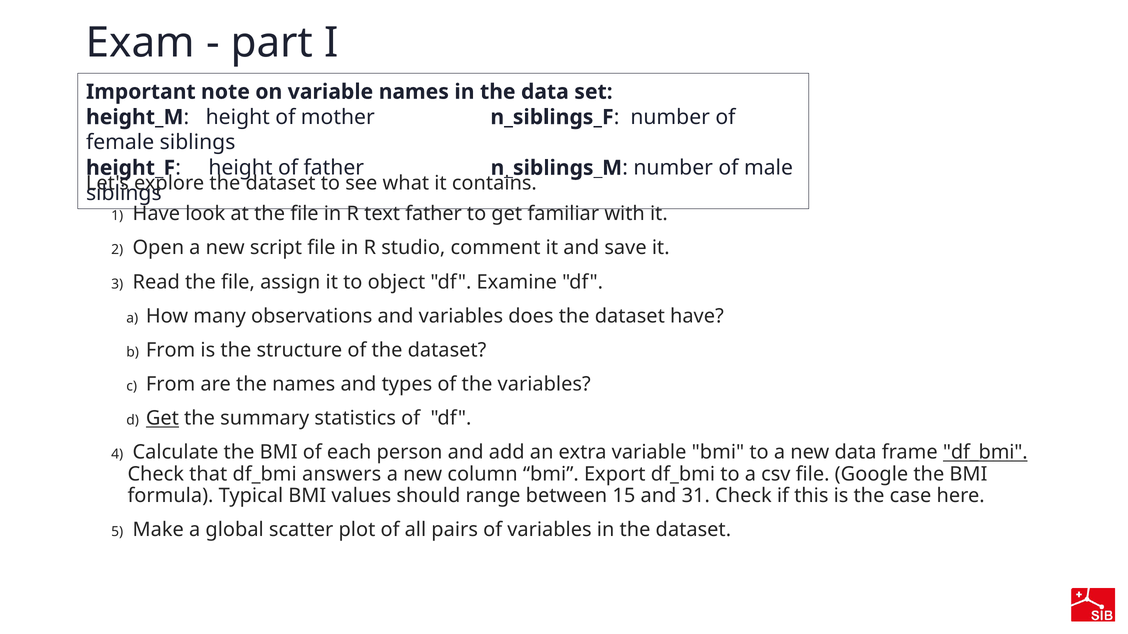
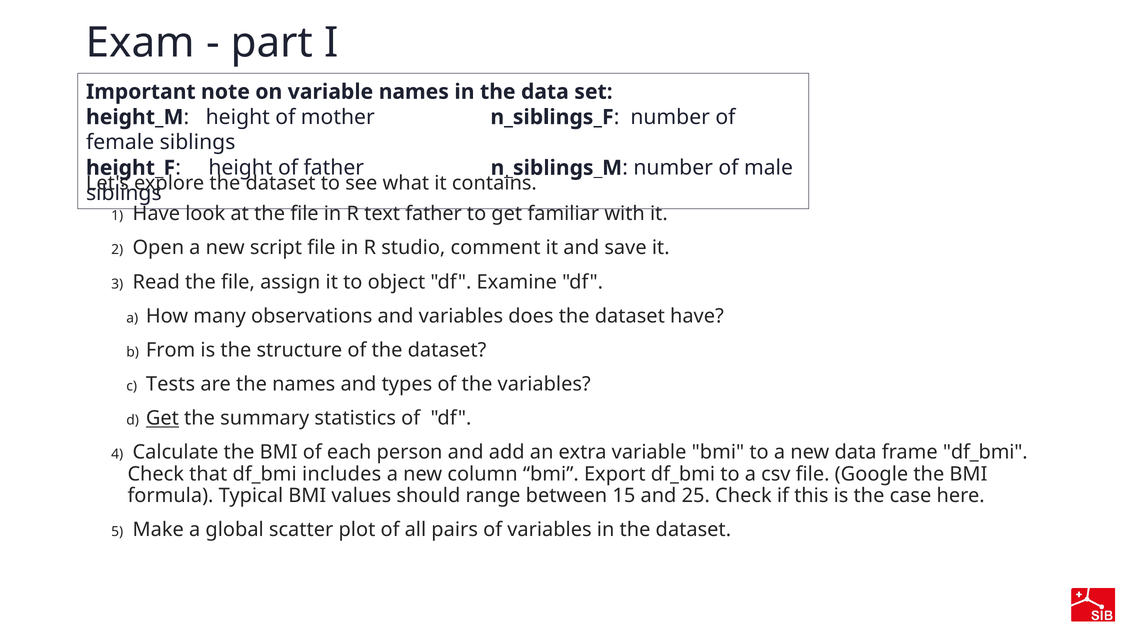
From: From -> Tests (171, 385)
df_bmi underline: present -> none (985, 453)
answers: answers -> includes (342, 474)
31: 31 -> 25 (696, 496)
